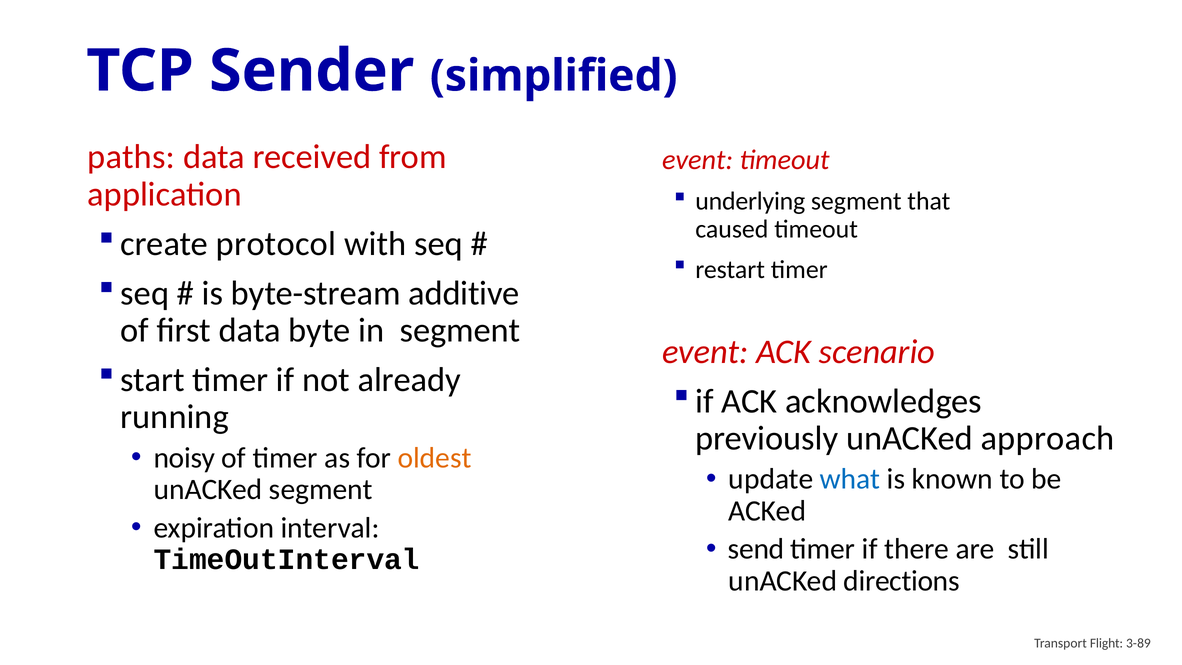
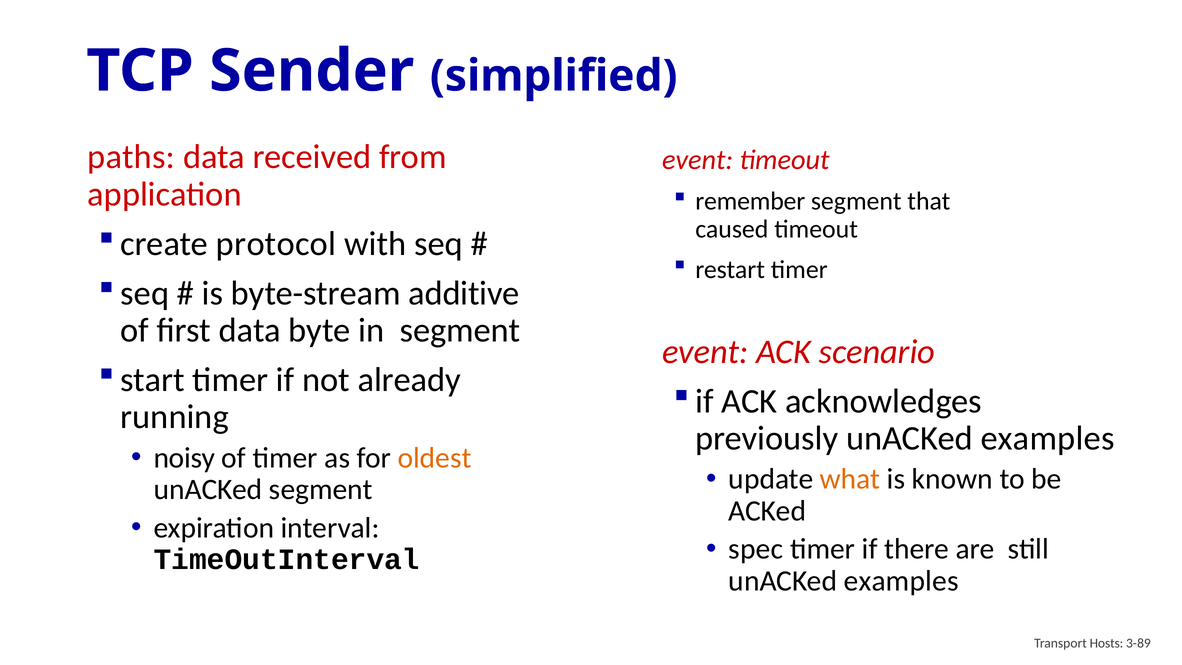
underlying: underlying -> remember (750, 201)
previously unACKed approach: approach -> examples (1048, 438)
what colour: blue -> orange (850, 479)
send: send -> spec (756, 549)
directions: directions -> examples (901, 581)
Flight: Flight -> Hosts (1106, 643)
